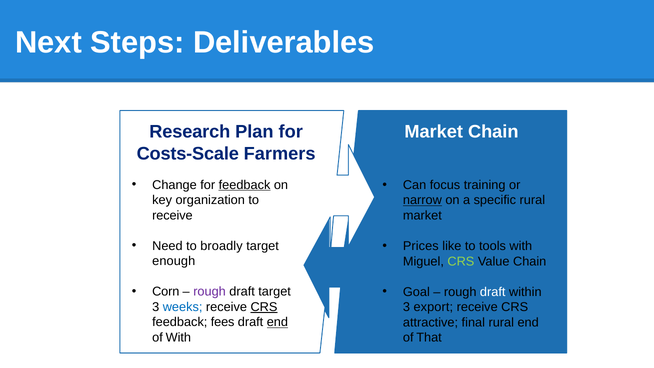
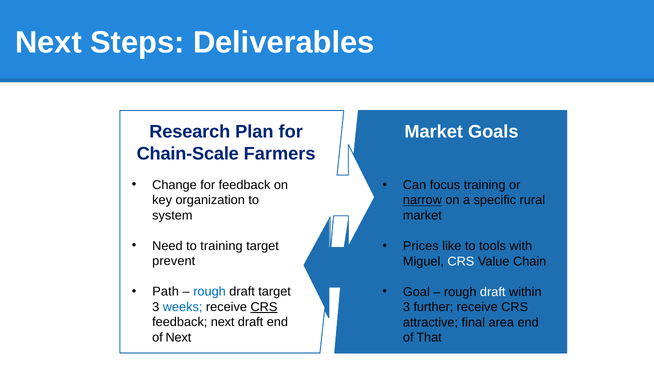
Market Chain: Chain -> Goals (493, 132)
Costs-Scale: Costs-Scale -> Chain-Scale (188, 154)
feedback underline: present -> none (245, 185)
receive: receive -> system (172, 215)
to broadly: broadly -> training (221, 246)
enough: enough -> prevent (174, 261)
CRS colour: light green -> white (461, 261)
Corn: Corn -> Path (166, 292)
rough colour: purple -> blue (210, 292)
export: export -> further (433, 307)
feedback fees: fees -> next (223, 322)
end underline: present -> none (277, 322)
final rural: rural -> area (501, 322)
of With: With -> Next (178, 337)
